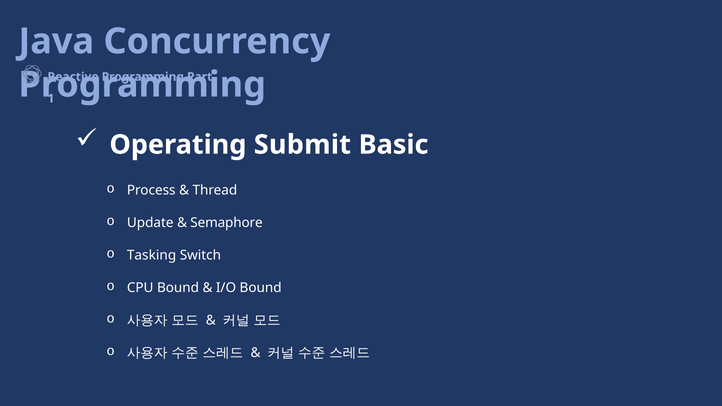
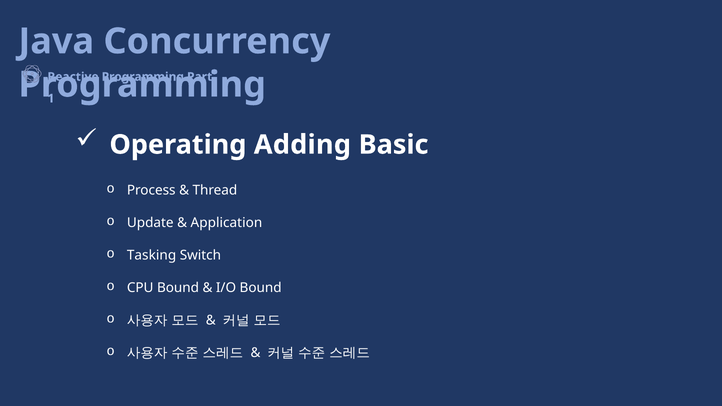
Submit: Submit -> Adding (302, 145)
Semaphore: Semaphore -> Application (226, 223)
